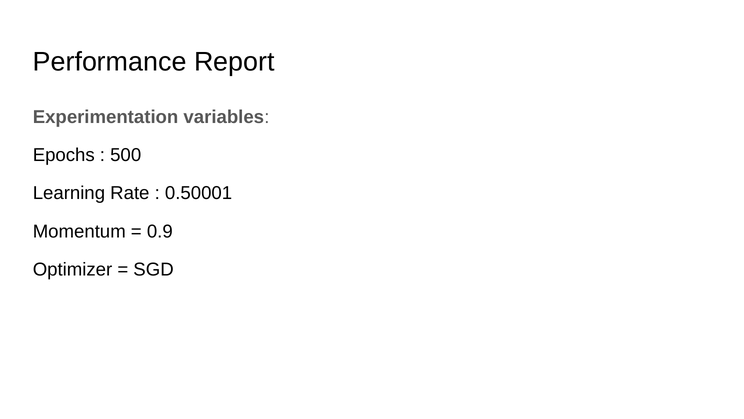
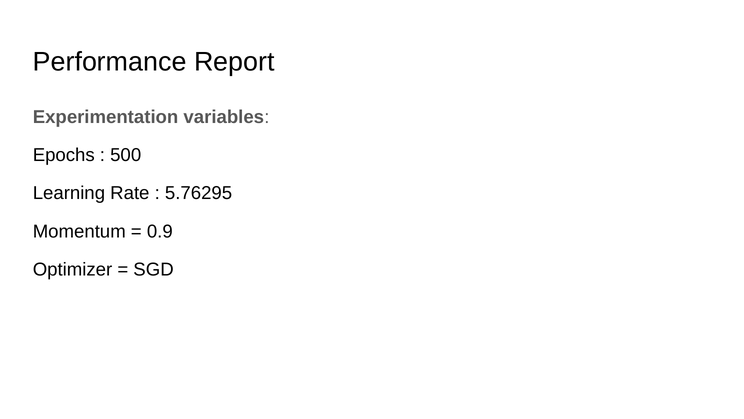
0.50001: 0.50001 -> 5.76295 (199, 193)
